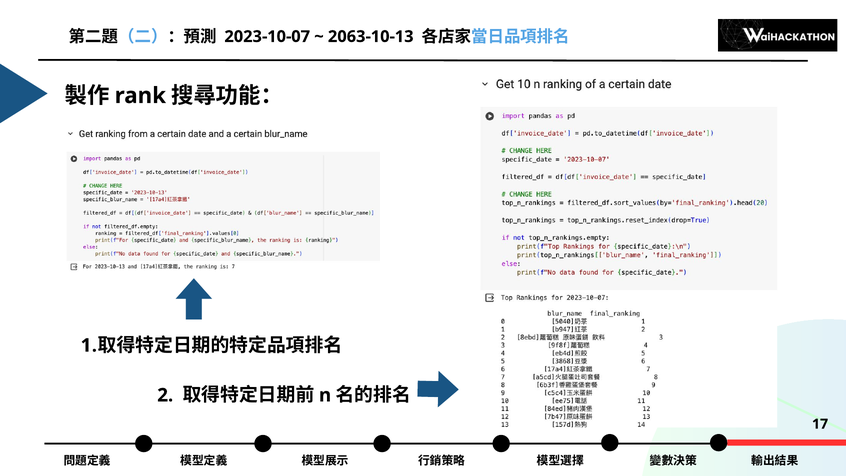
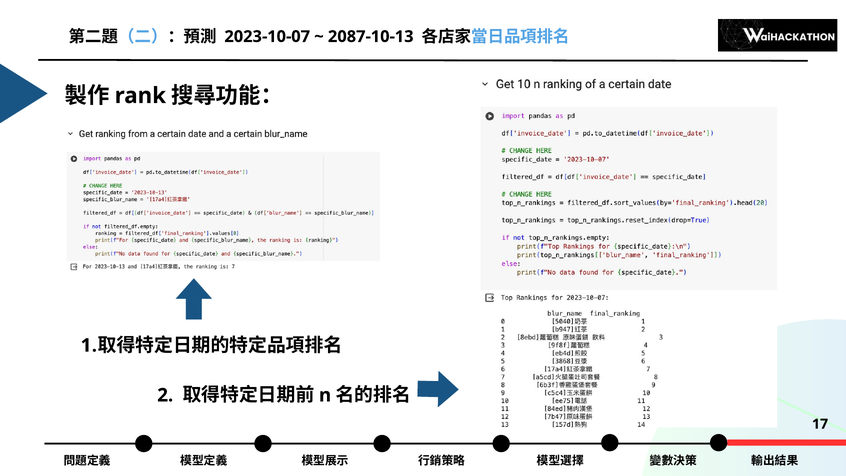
2063-10-13: 2063-10-13 -> 2087-10-13 (371, 37)
